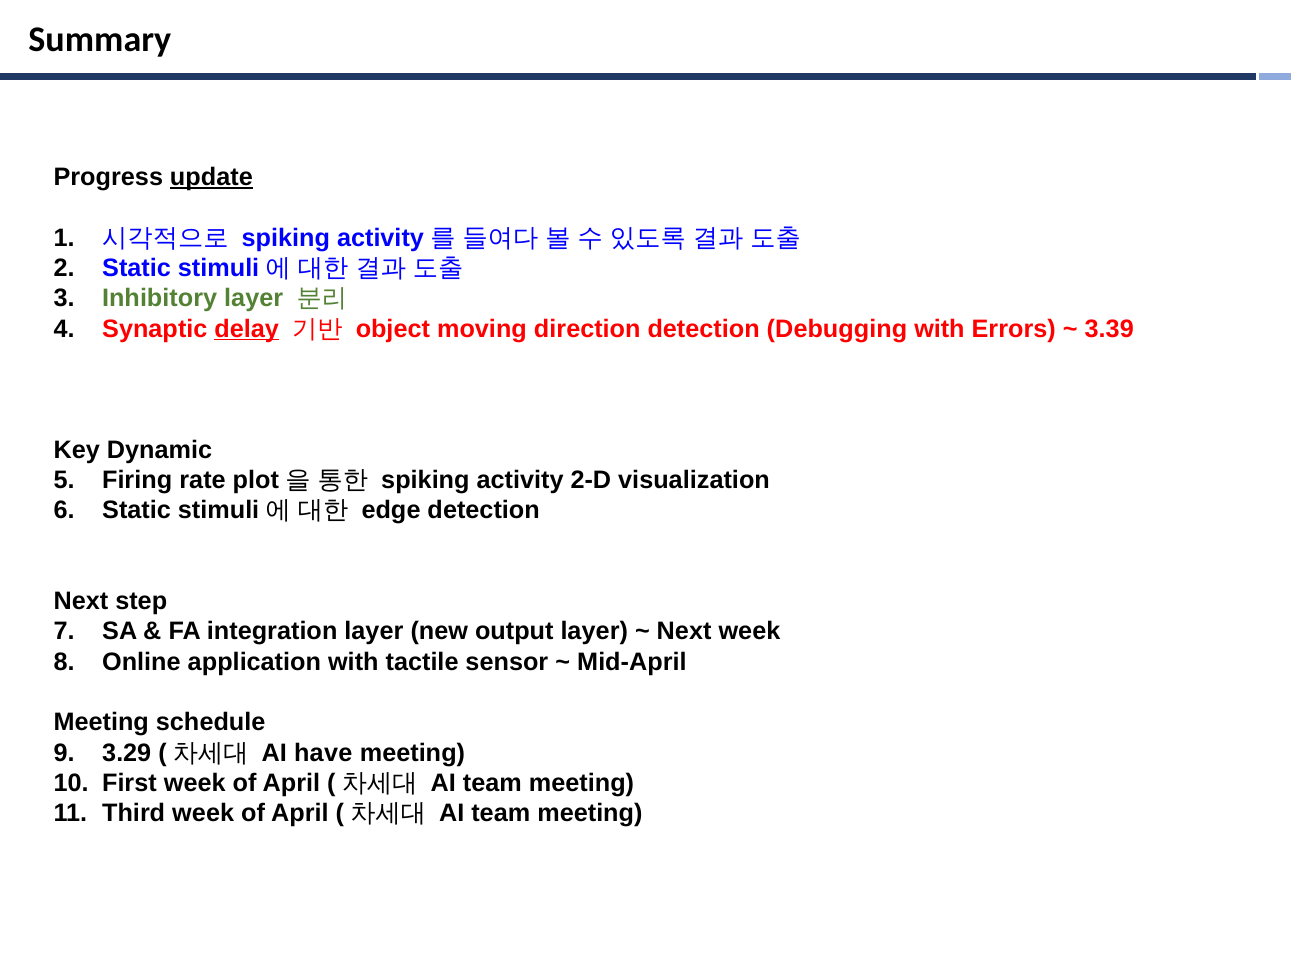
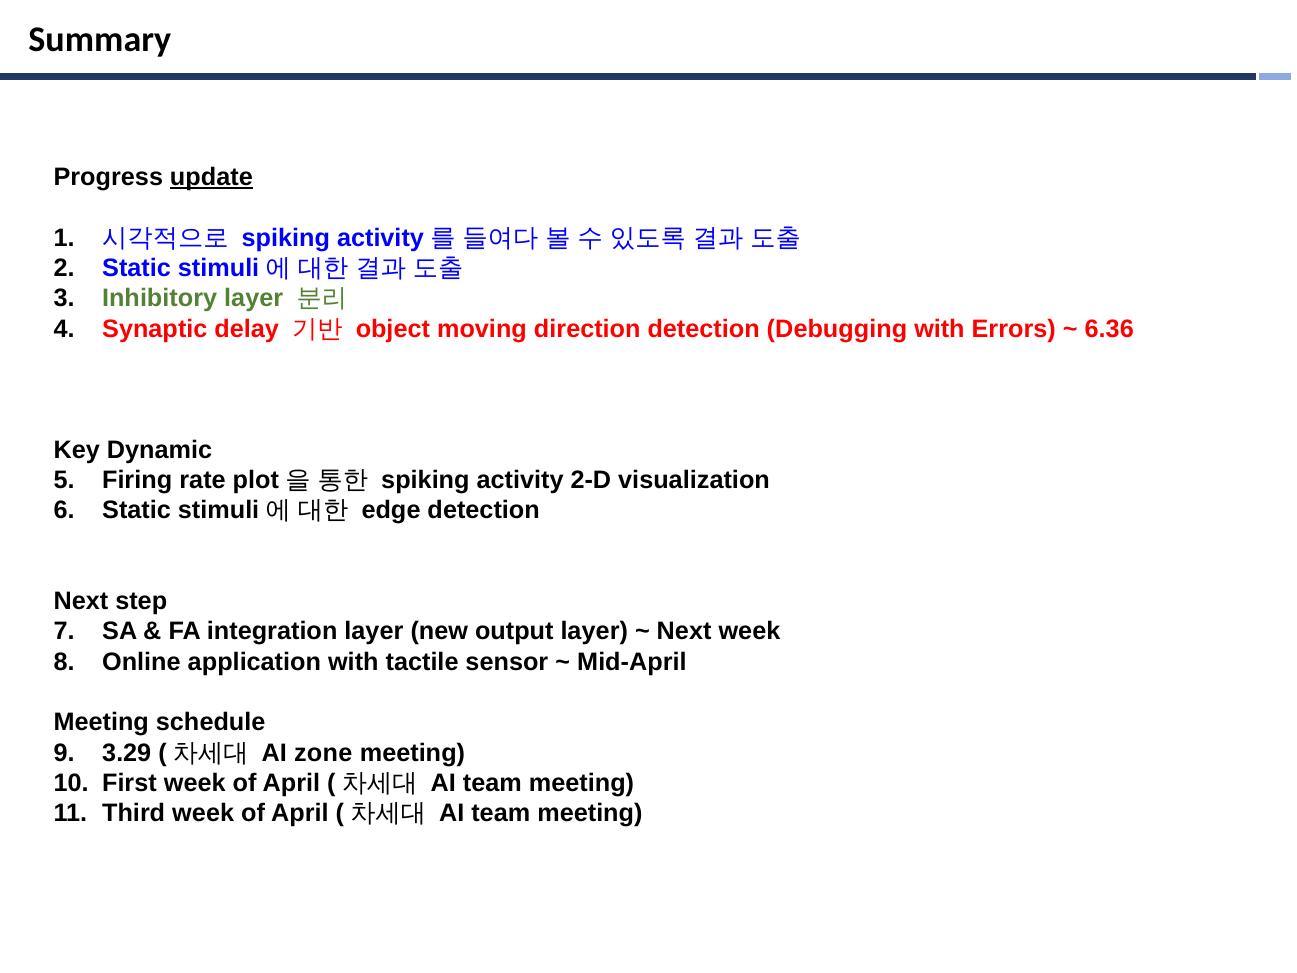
delay underline: present -> none (247, 329)
3.39: 3.39 -> 6.36 (1109, 329)
have: have -> zone (323, 753)
